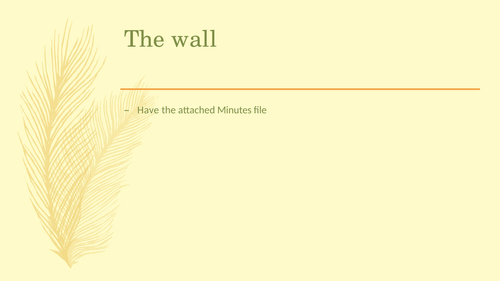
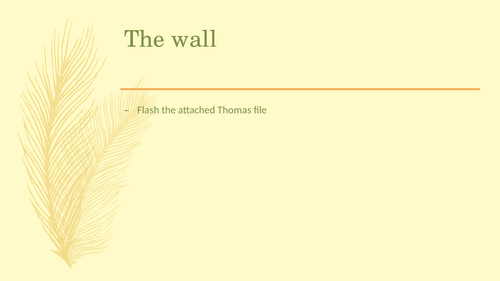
Have: Have -> Flash (148, 110)
Minutes: Minutes -> Thomas (234, 110)
